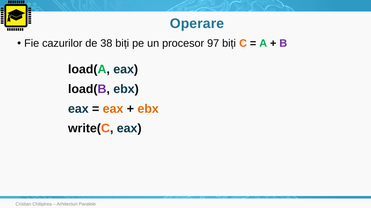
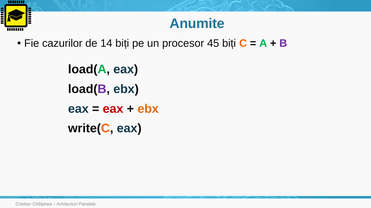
Operare: Operare -> Anumite (197, 24)
38: 38 -> 14 (106, 44)
97: 97 -> 45 (213, 44)
eax colour: orange -> red (113, 109)
